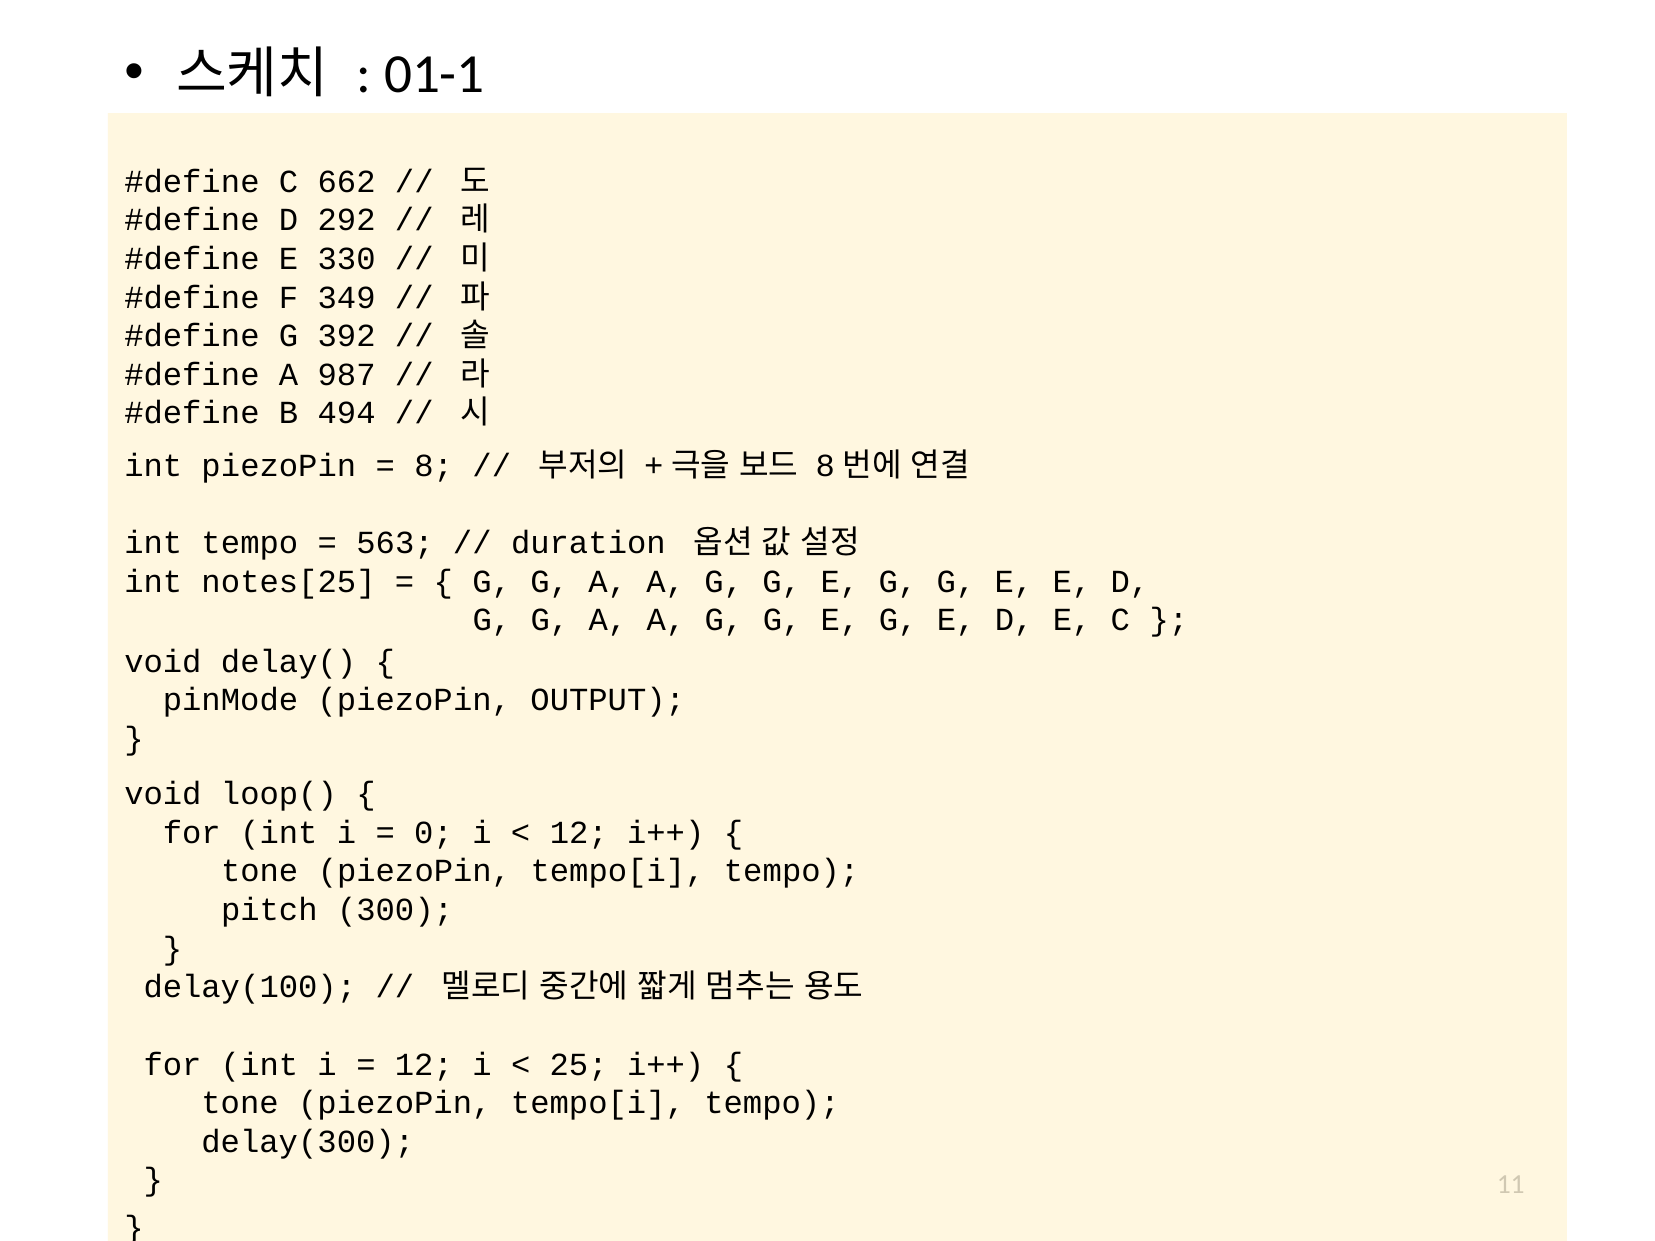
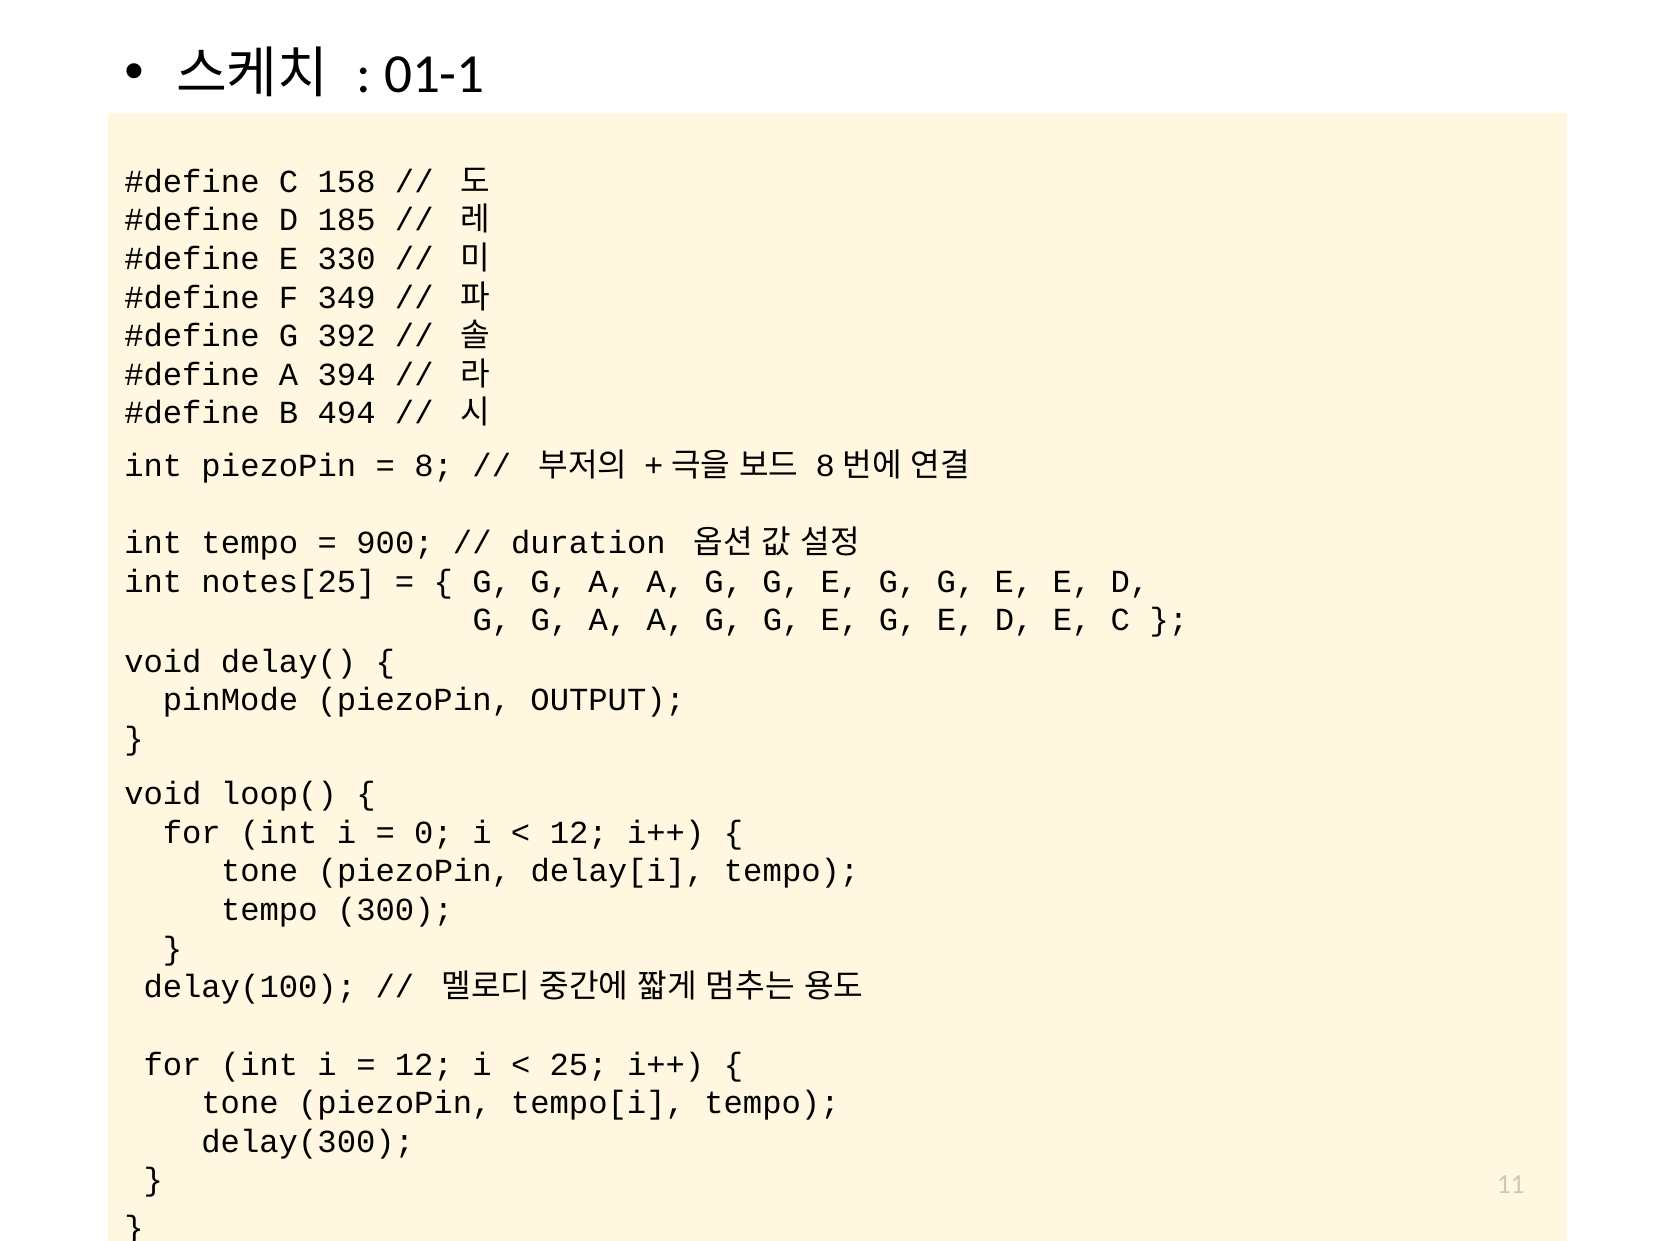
662: 662 -> 158 (347, 182)
292: 292 -> 185 (347, 220)
987: 987 -> 394 (347, 375)
563: 563 -> 900 (395, 543)
tempo[i: tempo[i -> delay[i (618, 871)
pitch: pitch -> tempo (269, 910)
